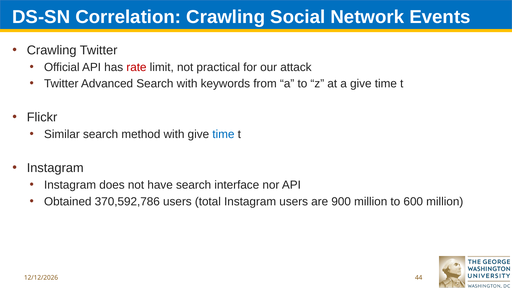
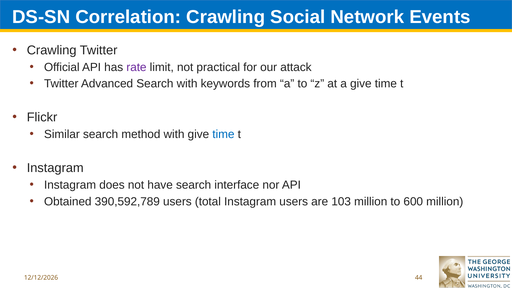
rate colour: red -> purple (136, 67)
370,592,786: 370,592,786 -> 390,592,789 (127, 201)
900: 900 -> 103 (341, 201)
